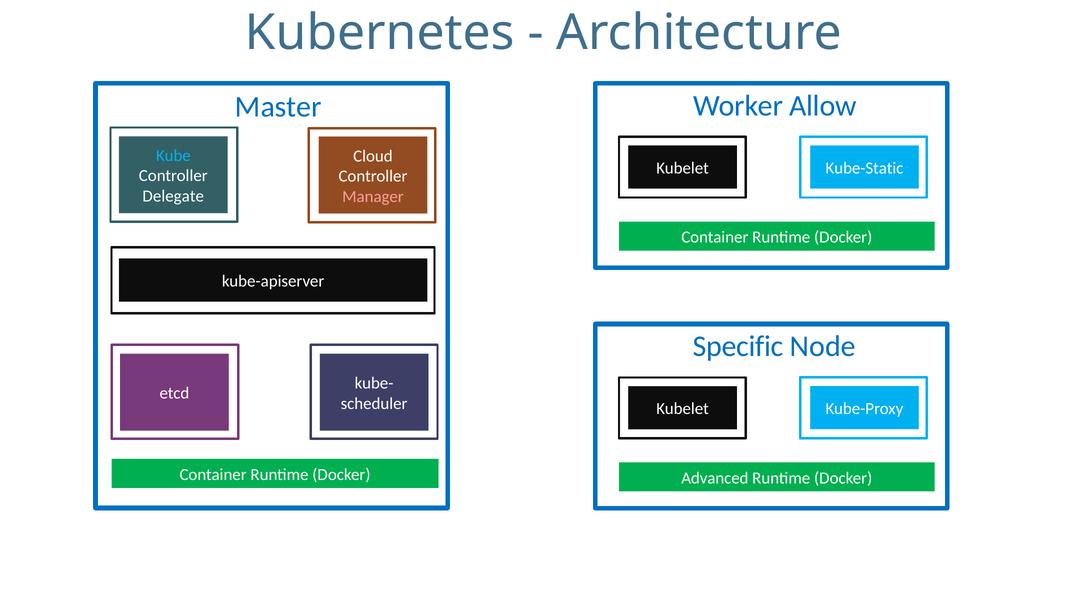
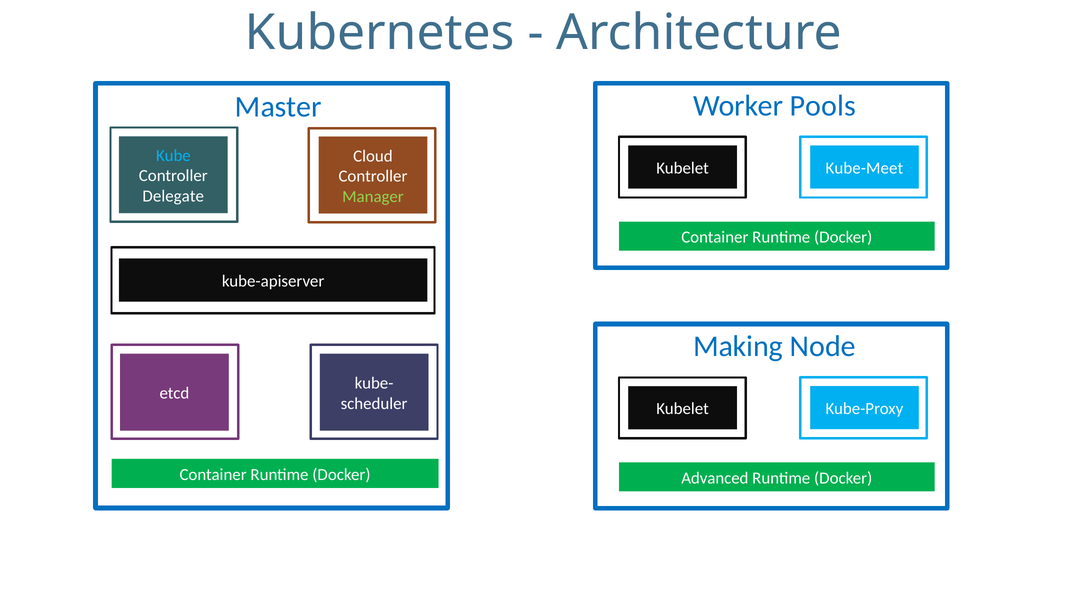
Allow: Allow -> Pools (823, 106)
Kube-Static: Kube-Static -> Kube-Meet (864, 168)
Manager colour: pink -> light green (373, 197)
Specific: Specific -> Making (738, 347)
